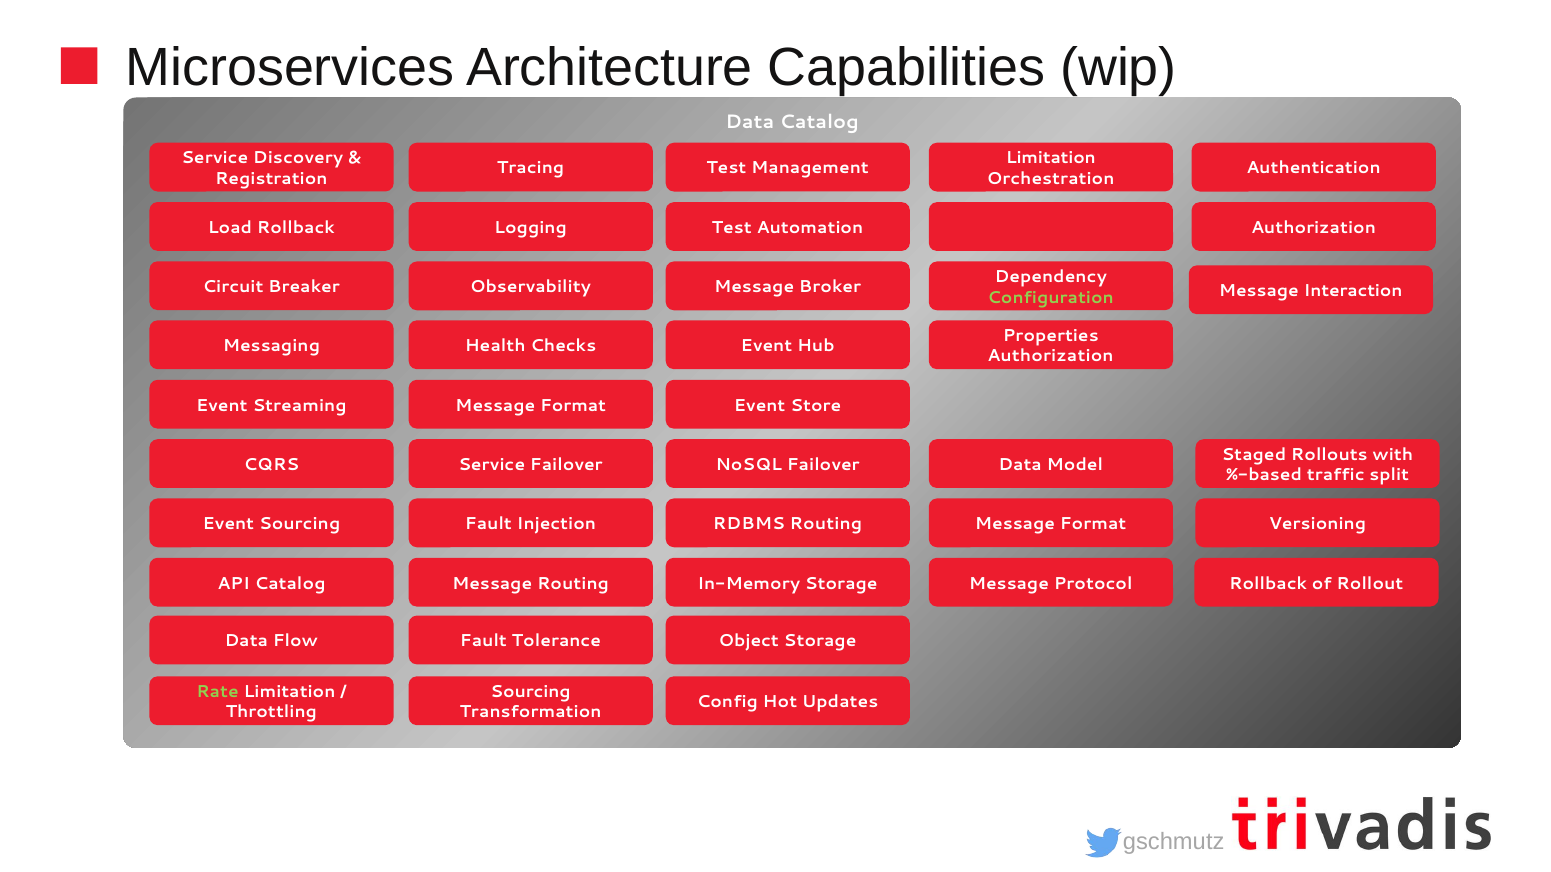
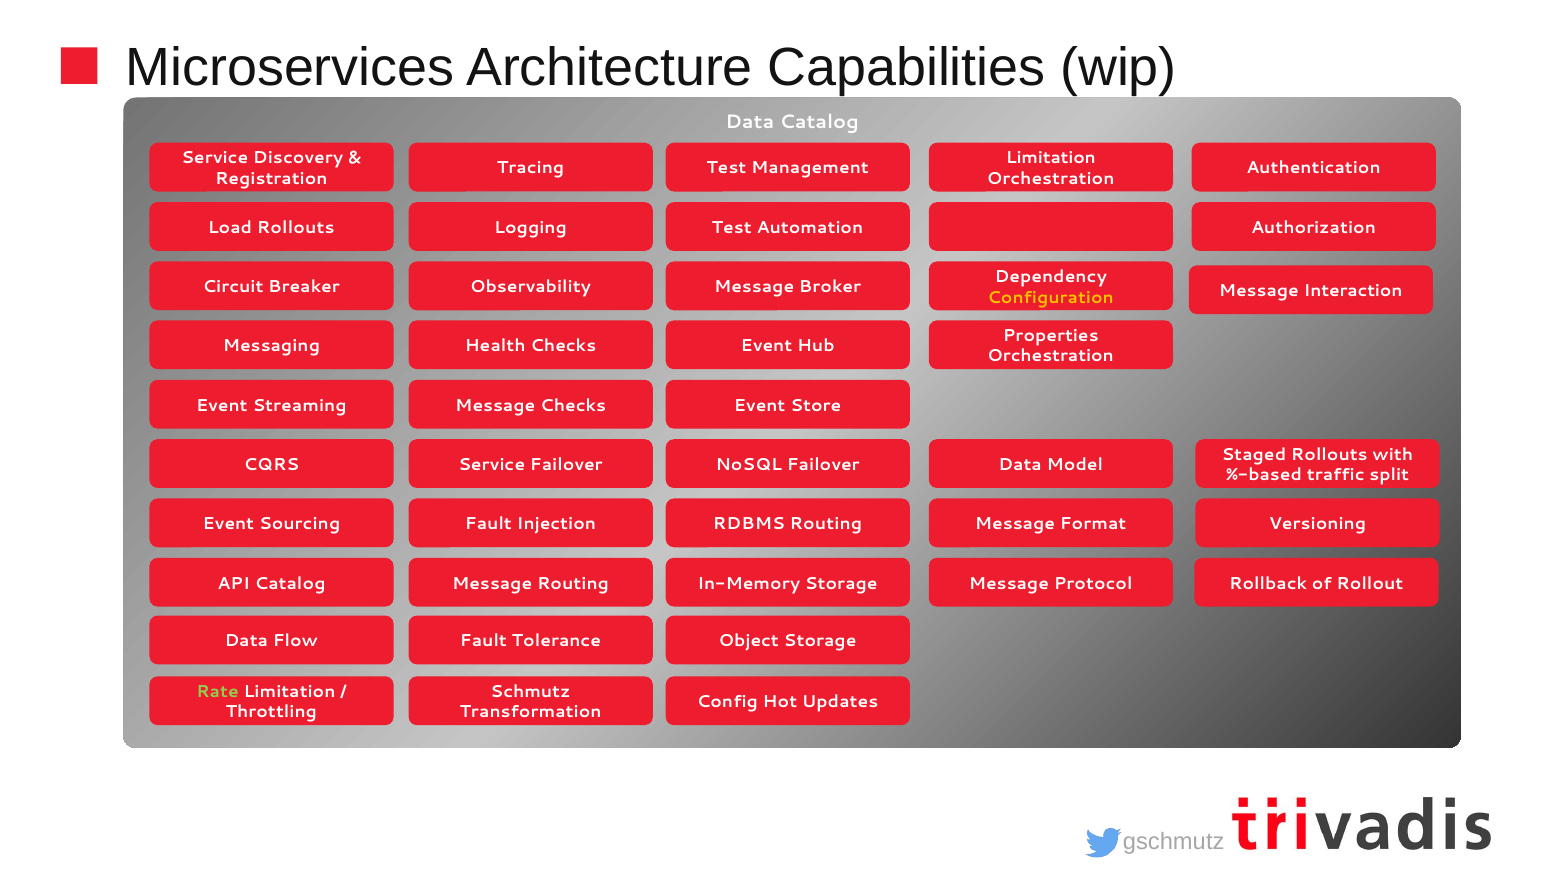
Load Rollback: Rollback -> Rollouts (296, 228)
Configuration colour: light green -> yellow (1051, 297)
Authorization: Authorization -> Orchestration (1051, 356)
Format: Format -> Checks (573, 406)
Sourcing: Sourcing -> Schmutz (530, 692)
